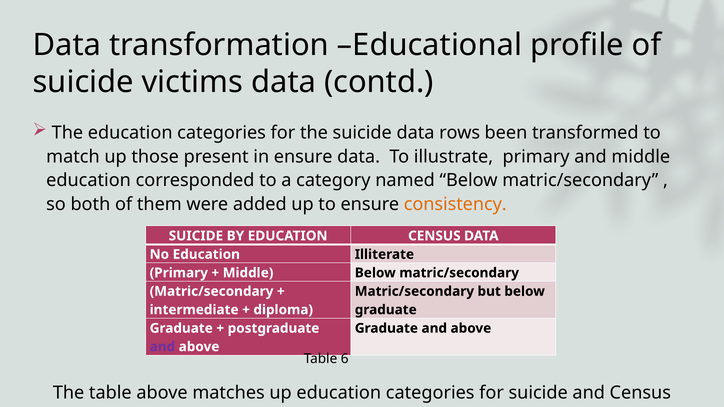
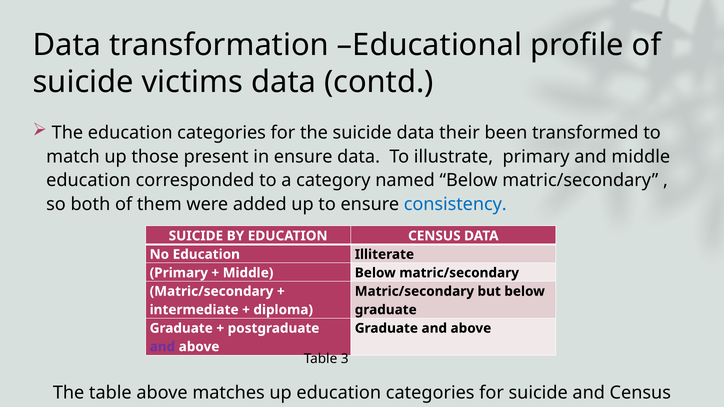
rows: rows -> their (459, 133)
consistency colour: orange -> blue (455, 204)
6: 6 -> 3 (345, 359)
